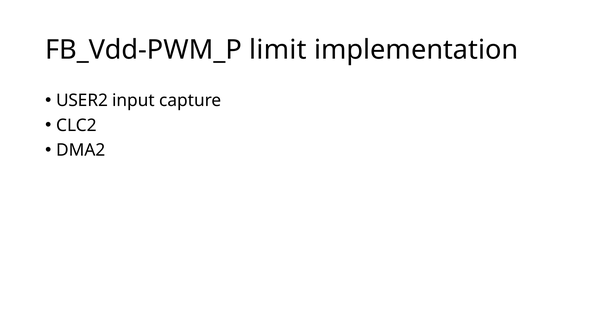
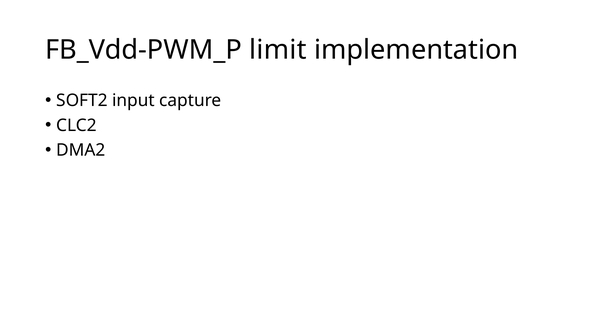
USER2: USER2 -> SOFT2 (82, 100)
